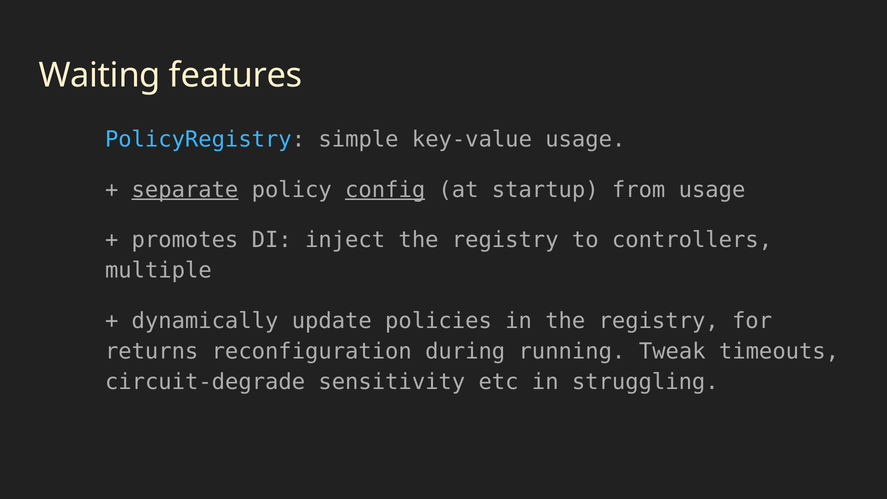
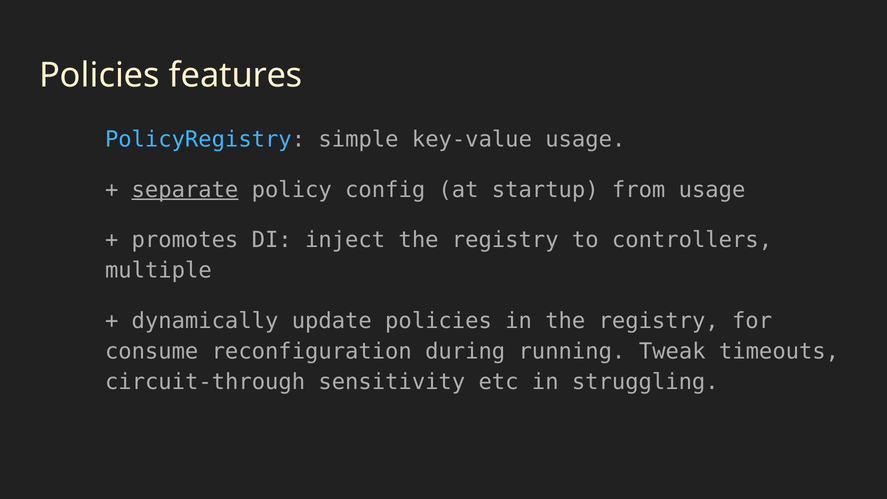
Waiting: Waiting -> Policies (99, 75)
config underline: present -> none (385, 190)
returns: returns -> consume (152, 352)
circuit-degrade: circuit-degrade -> circuit-through (205, 382)
